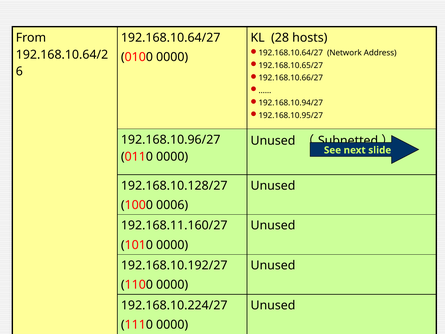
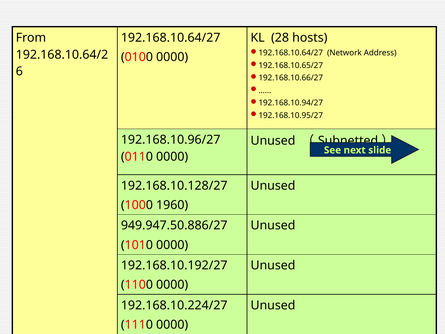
0006: 0006 -> 1960 (172, 205)
192.168.11.160/27: 192.168.11.160/27 -> 949.947.50.886/27 (174, 225)
